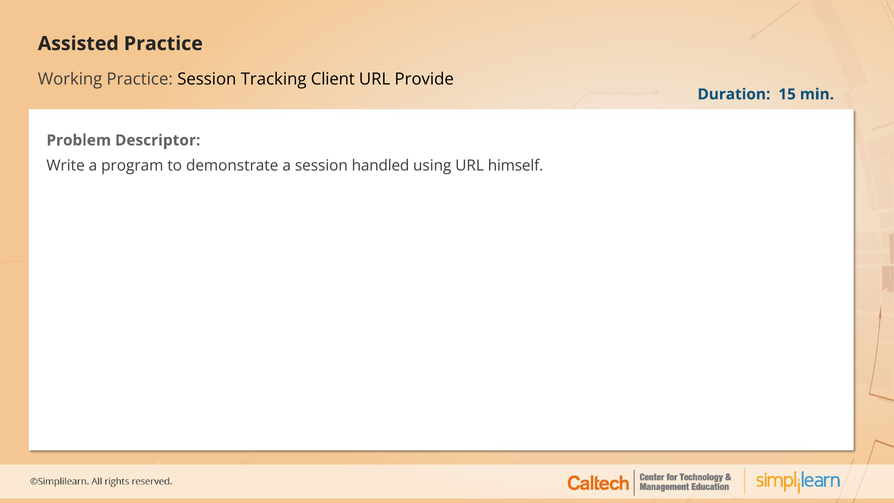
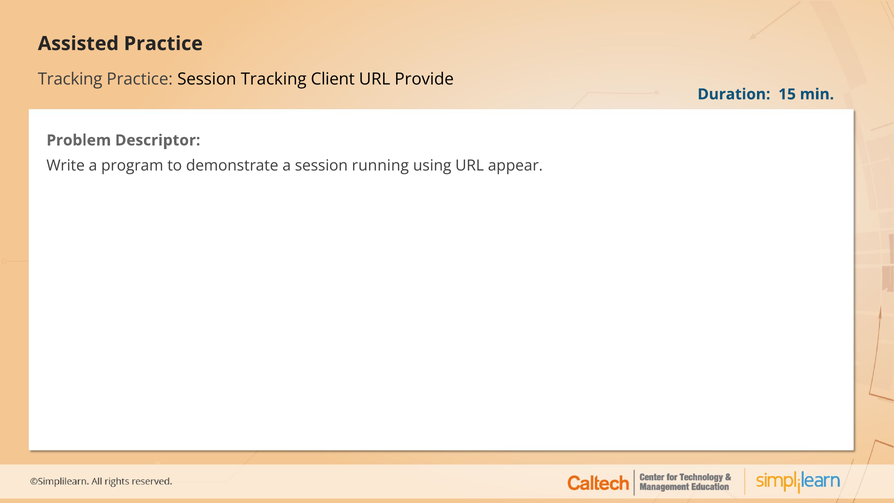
Working: Working -> Tracking (70, 79)
handled: handled -> running (380, 166)
himself: himself -> appear (515, 166)
